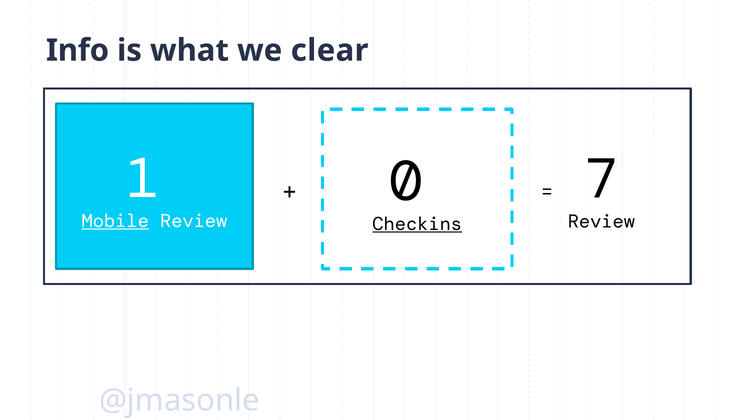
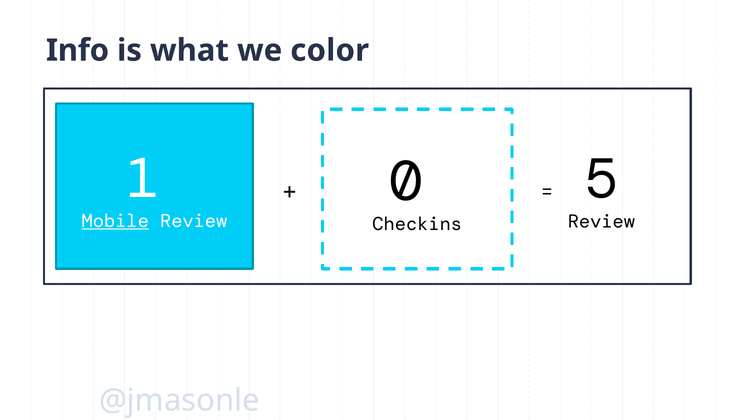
clear: clear -> color (330, 50)
7: 7 -> 5 (601, 179)
Checkins underline: present -> none (417, 224)
